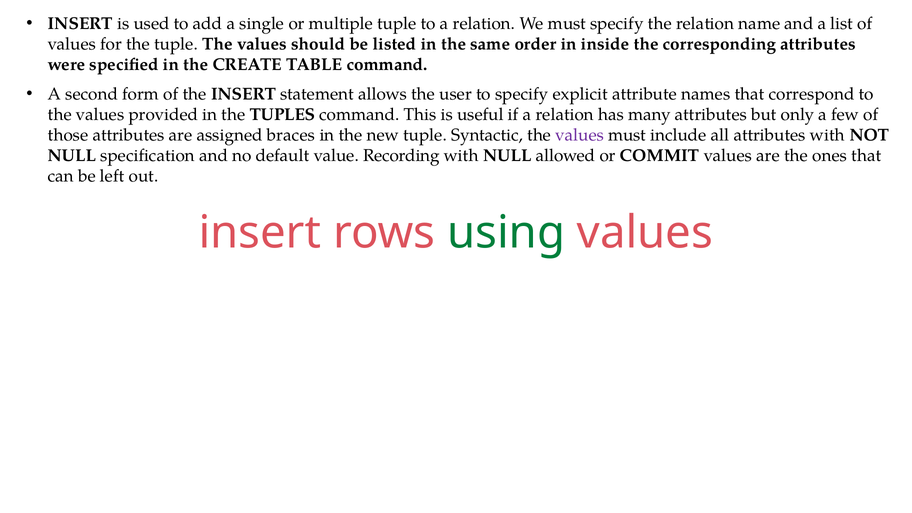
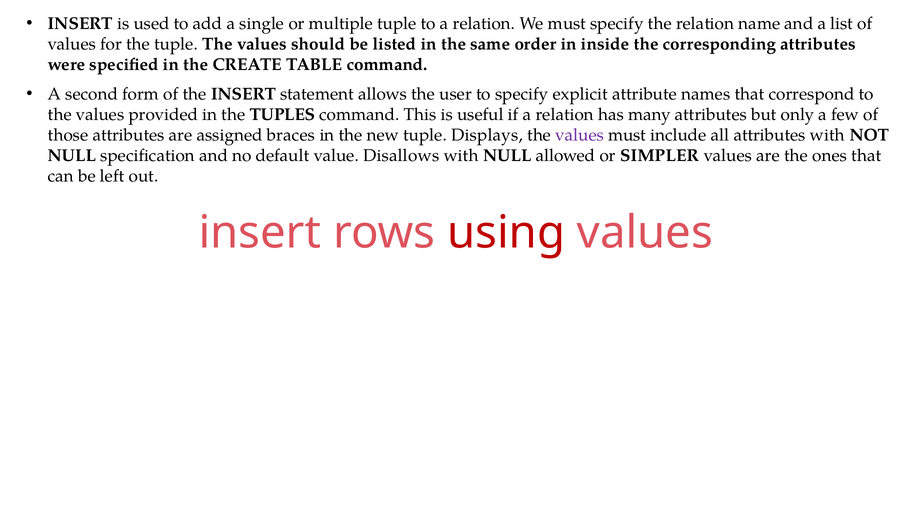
Syntactic: Syntactic -> Displays (487, 135)
Recording: Recording -> Disallows (401, 156)
COMMIT: COMMIT -> SIMPLER (660, 156)
using colour: green -> red (506, 233)
